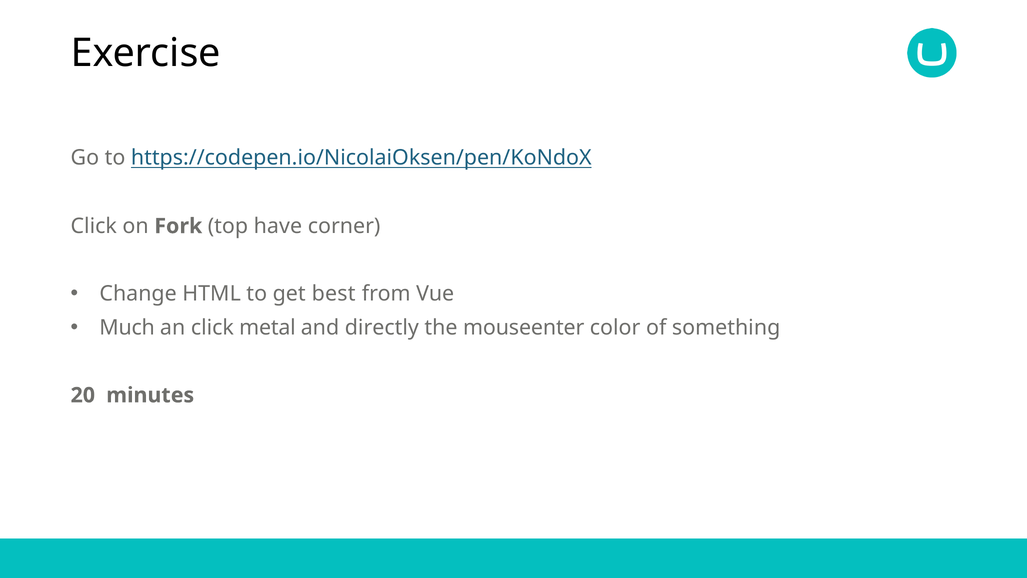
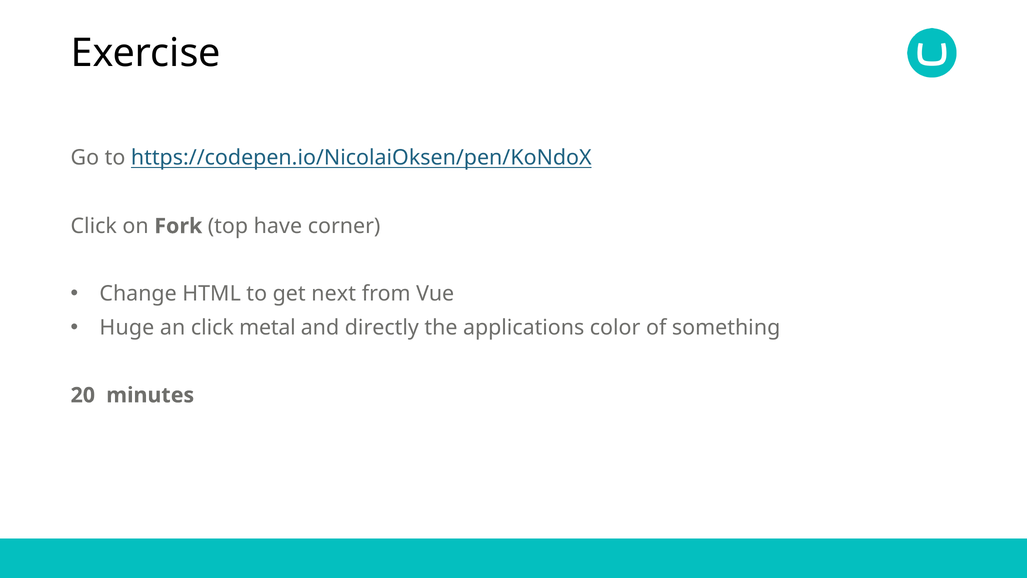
best: best -> next (334, 294)
Much: Much -> Huge (127, 327)
mouseenter: mouseenter -> applications (524, 327)
